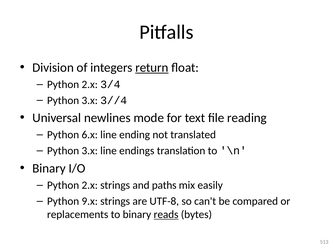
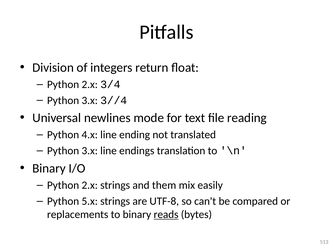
return underline: present -> none (152, 67)
6.x: 6.x -> 4.x (90, 135)
paths: paths -> them (164, 185)
9.x: 9.x -> 5.x (90, 201)
